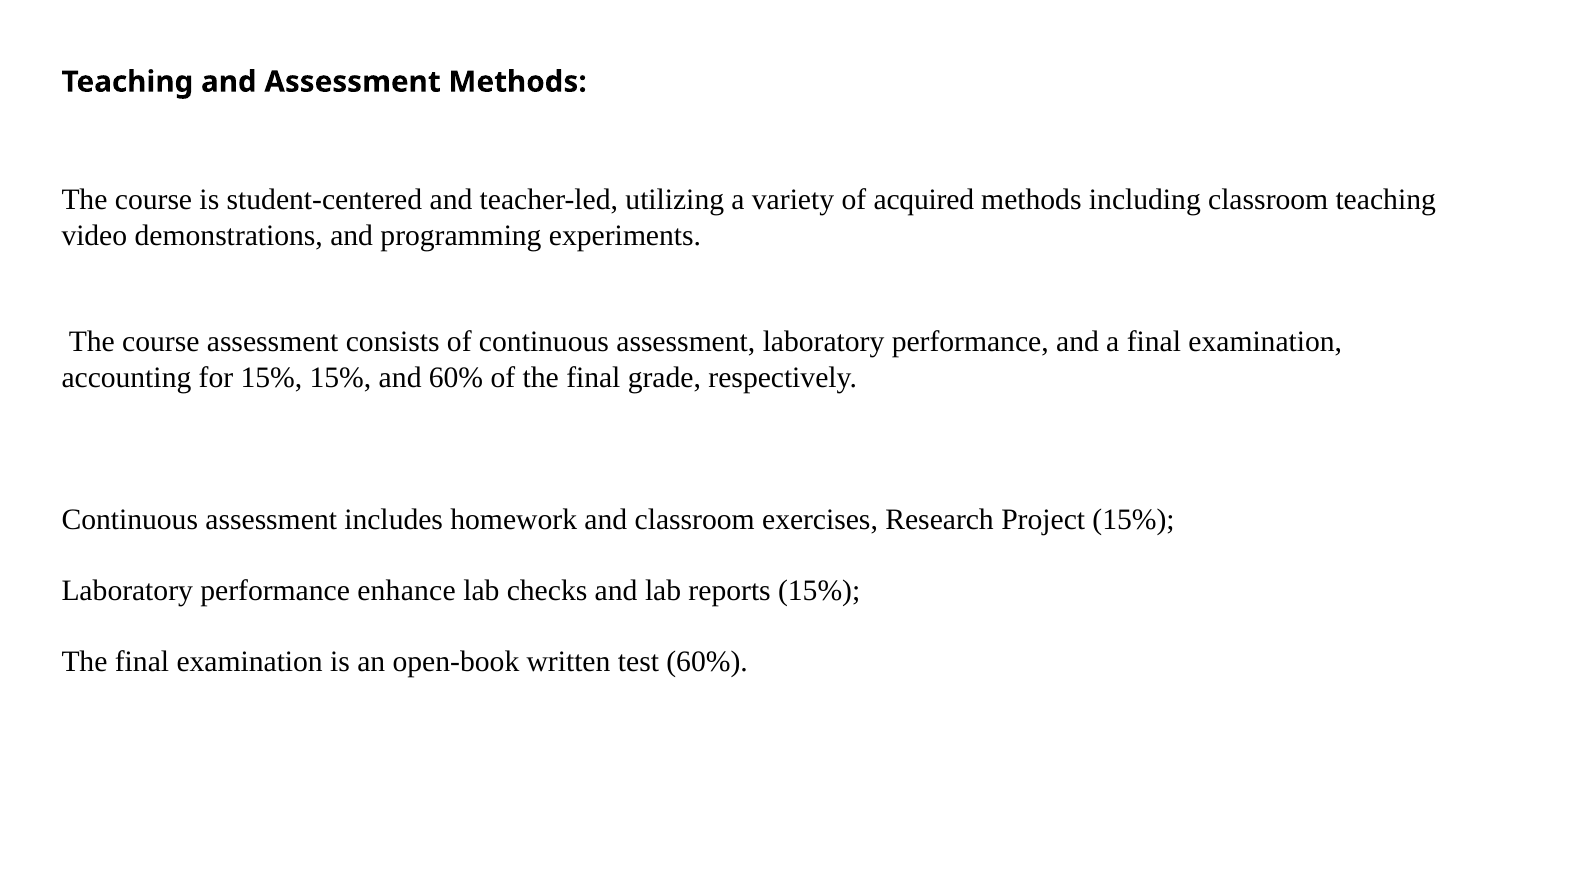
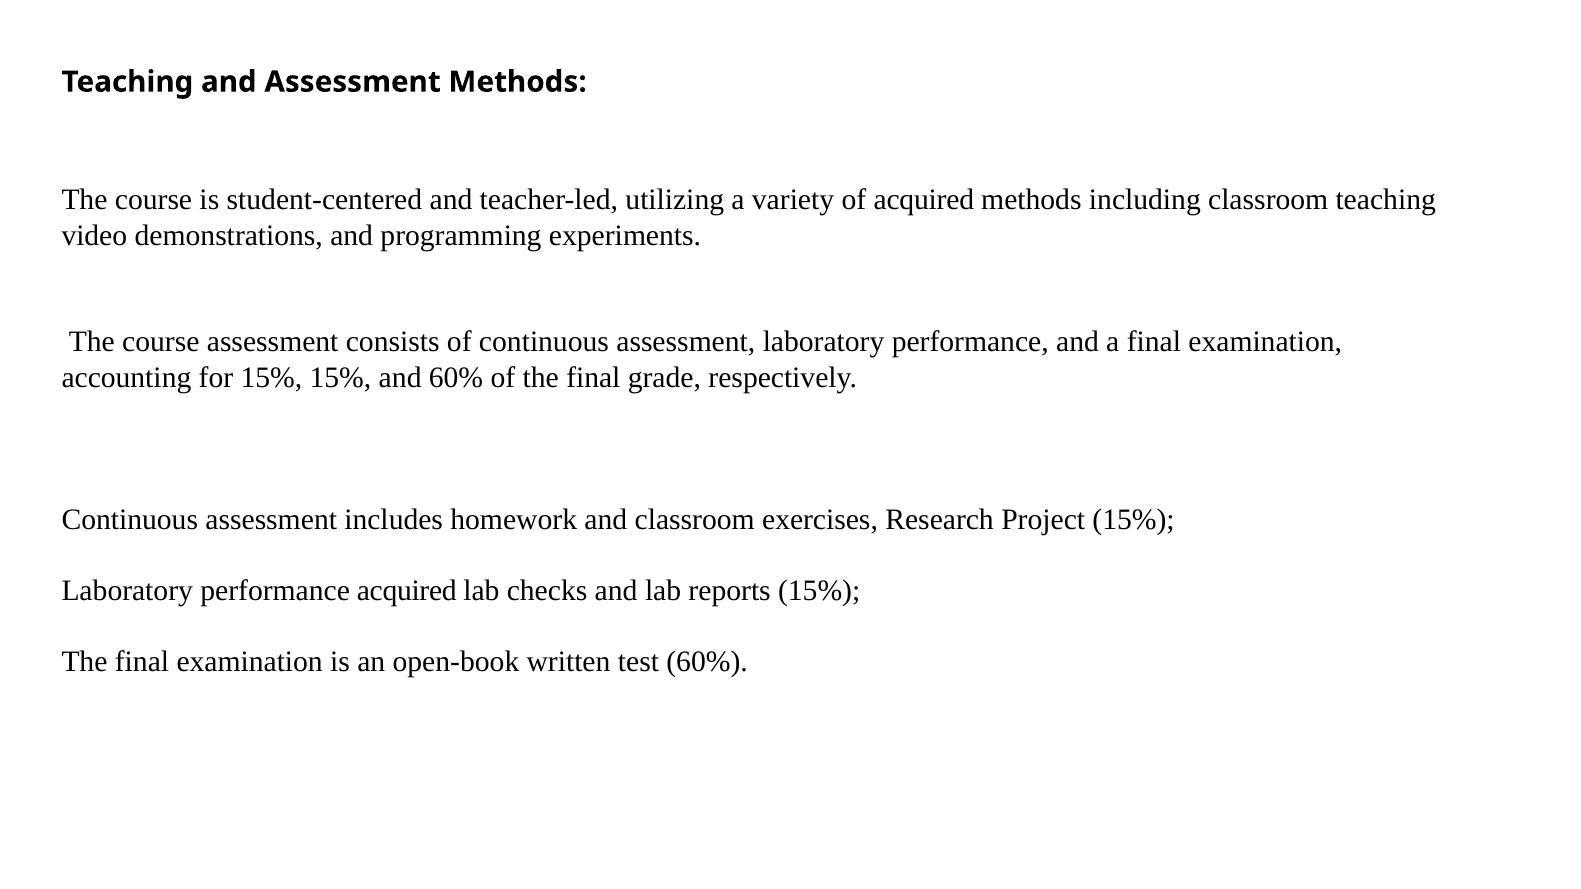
performance enhance: enhance -> acquired (407, 591)
